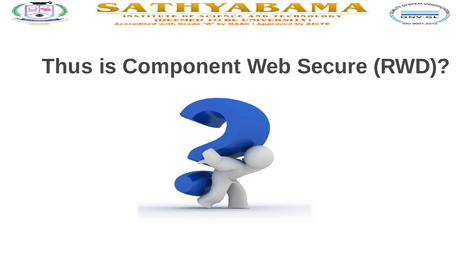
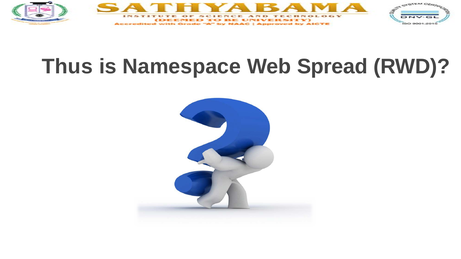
Component: Component -> Namespace (182, 67)
Secure: Secure -> Spread (332, 67)
